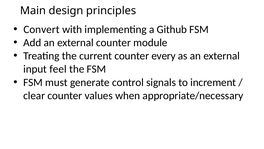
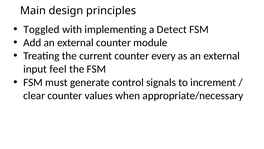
Convert: Convert -> Toggled (42, 29)
Github: Github -> Detect (172, 29)
